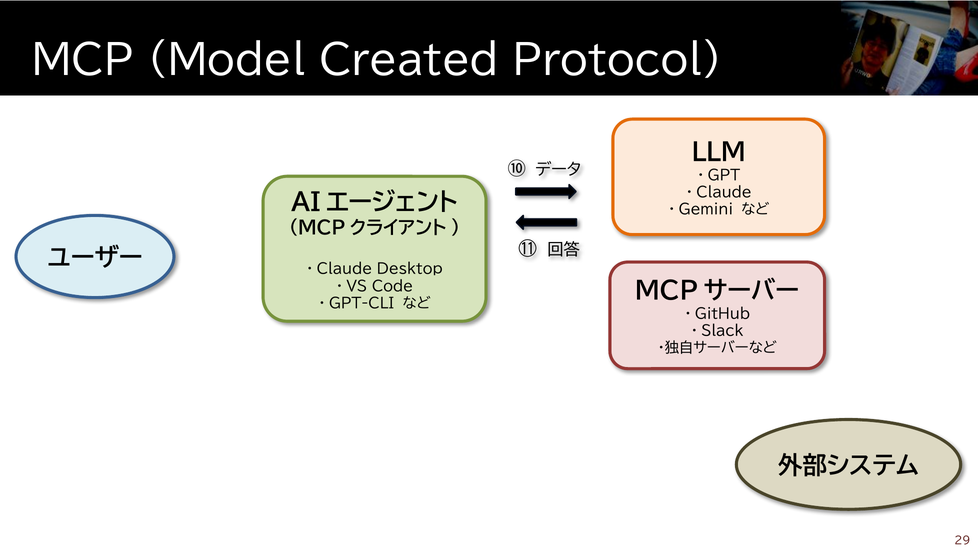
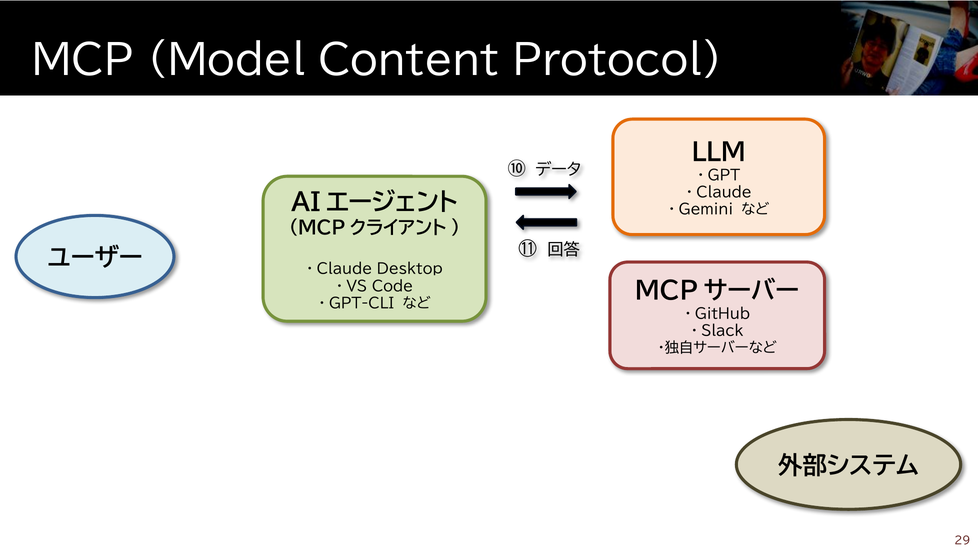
Created: Created -> Content (409, 61)
